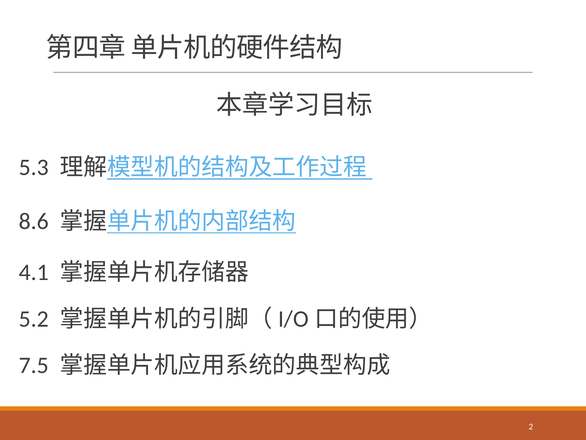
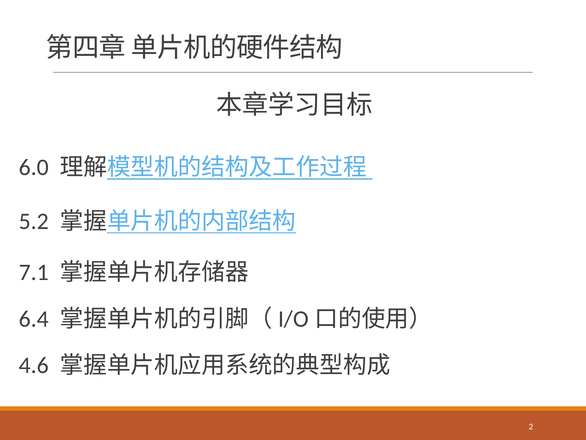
5.3: 5.3 -> 6.0 (34, 167)
8.6: 8.6 -> 5.2 (34, 221)
4.1: 4.1 -> 7.1 (34, 272)
5.2: 5.2 -> 6.4 (34, 319)
7.5: 7.5 -> 4.6 (34, 365)
